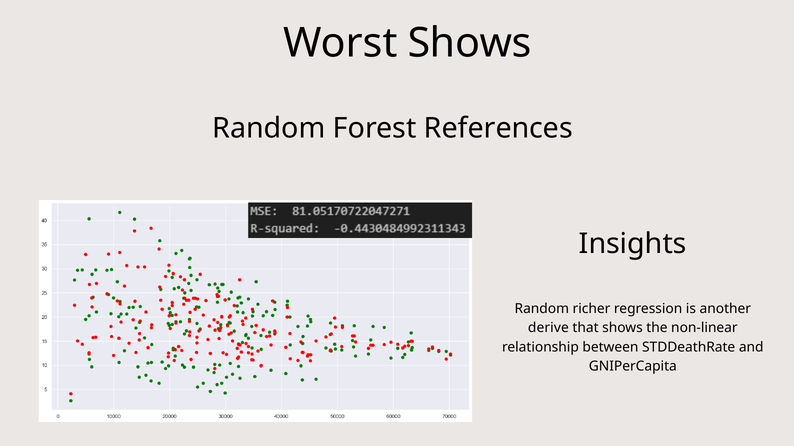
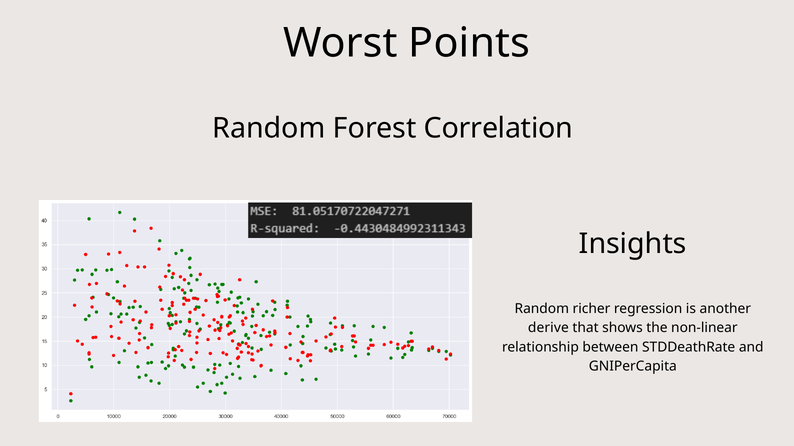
Worst Shows: Shows -> Points (469, 43)
References: References -> Correlation (498, 129)
